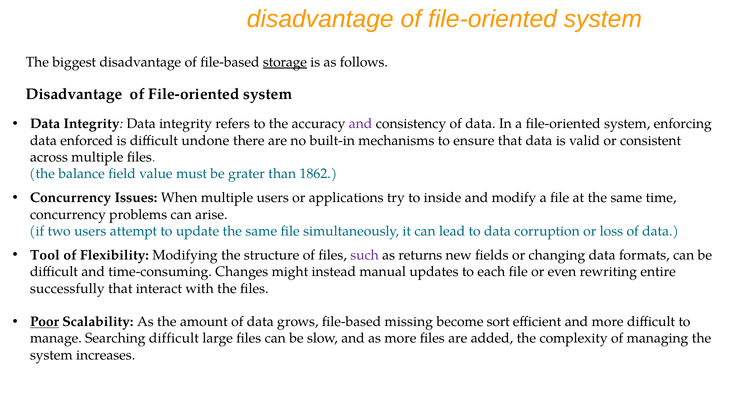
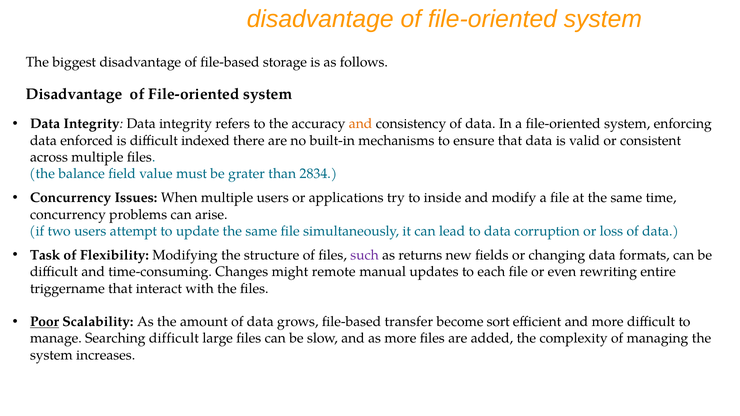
storage underline: present -> none (285, 62)
and colour: purple -> orange (361, 124)
undone: undone -> indexed (205, 141)
1862: 1862 -> 2834 (318, 174)
Tool: Tool -> Task (45, 255)
instead: instead -> remote (334, 272)
successfully: successfully -> triggername (67, 289)
missing: missing -> transfer (409, 322)
